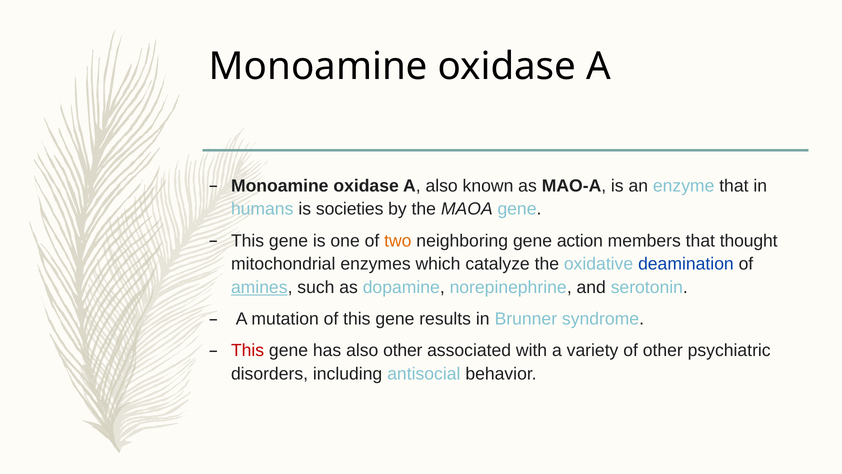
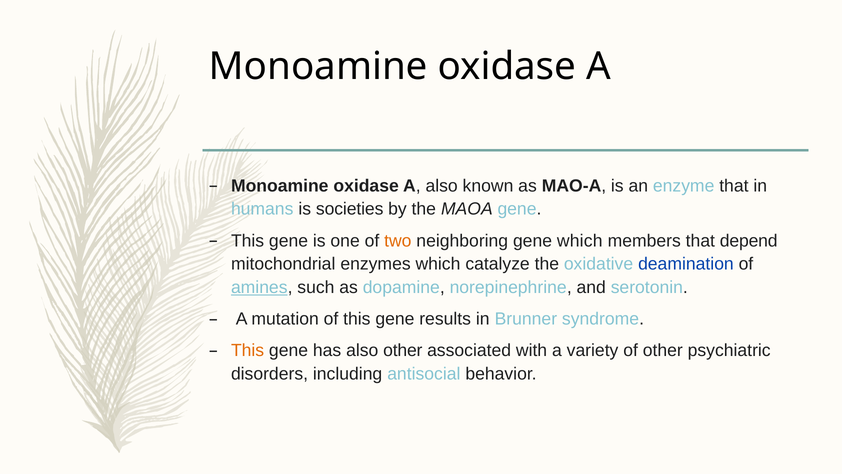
gene action: action -> which (580, 241)
thought: thought -> depend (749, 241)
This colour: red -> orange (248, 350)
